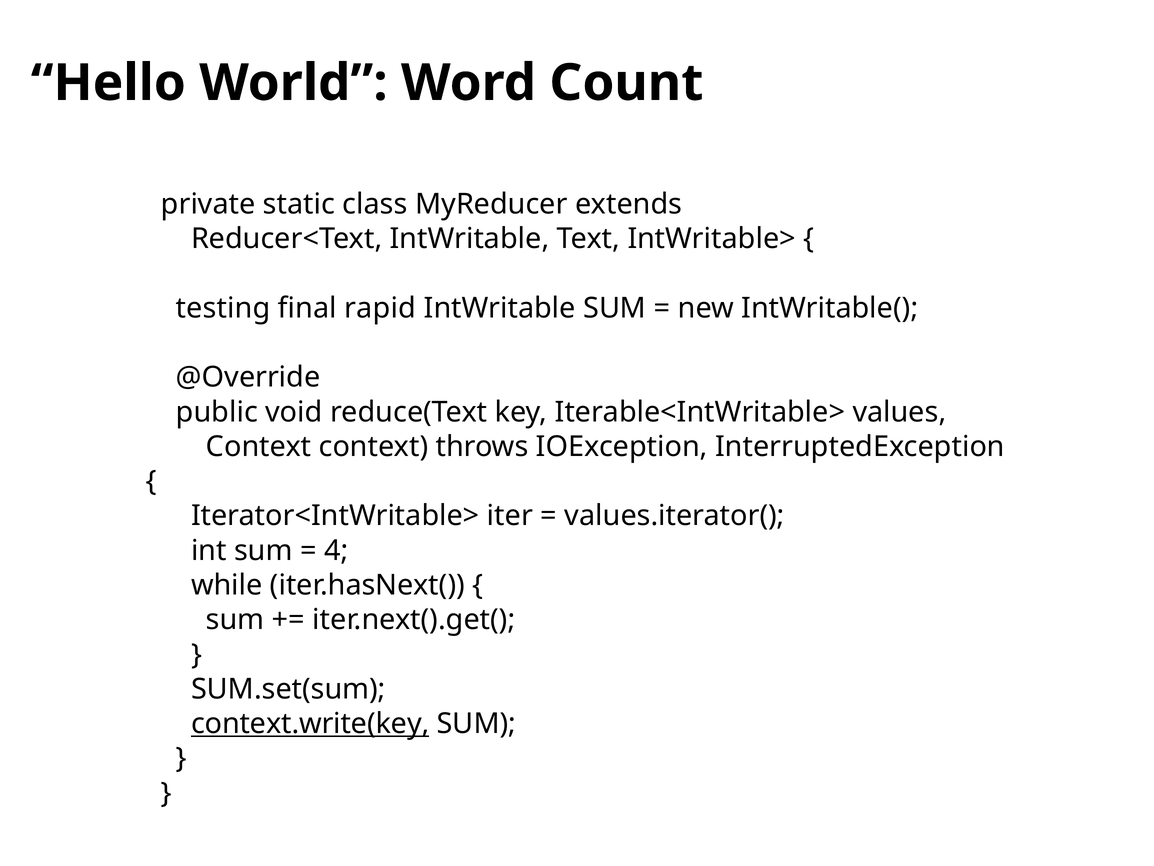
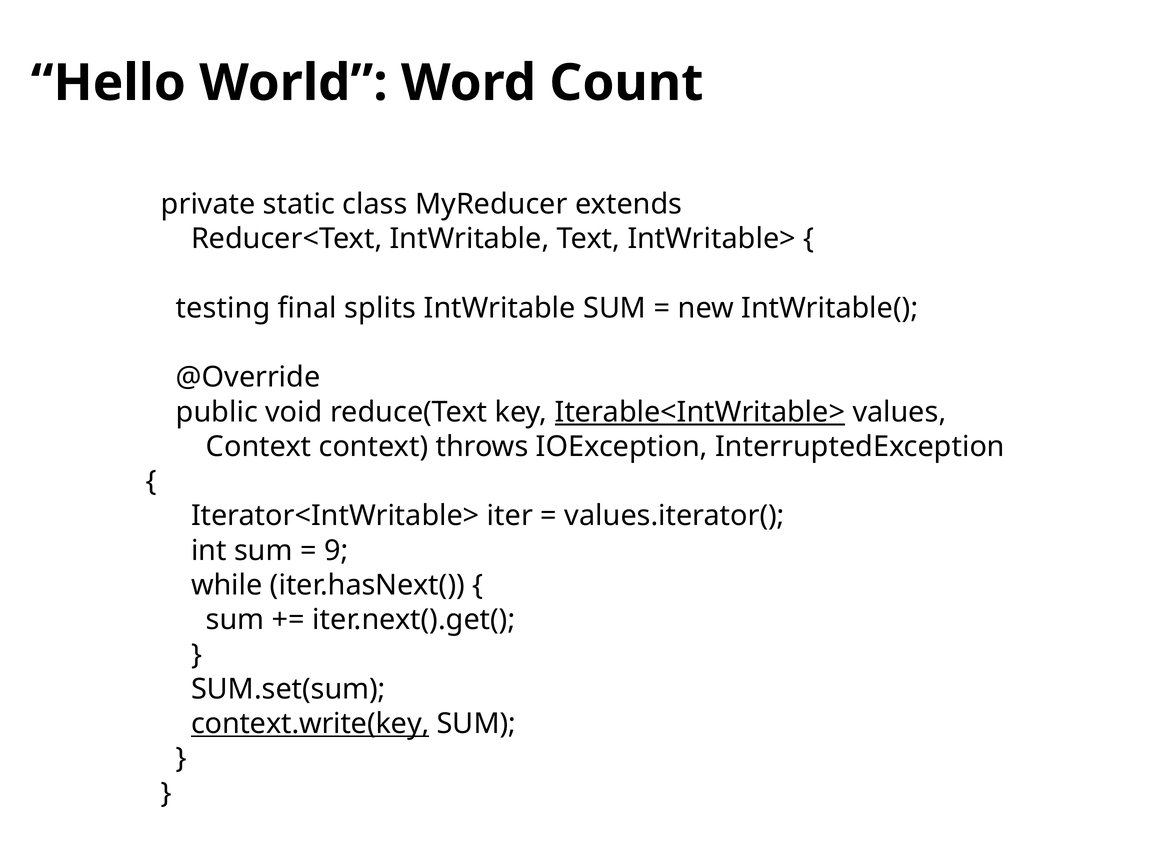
rapid: rapid -> splits (380, 308)
Iterable<IntWritable> underline: none -> present (700, 412)
4: 4 -> 9 (336, 550)
